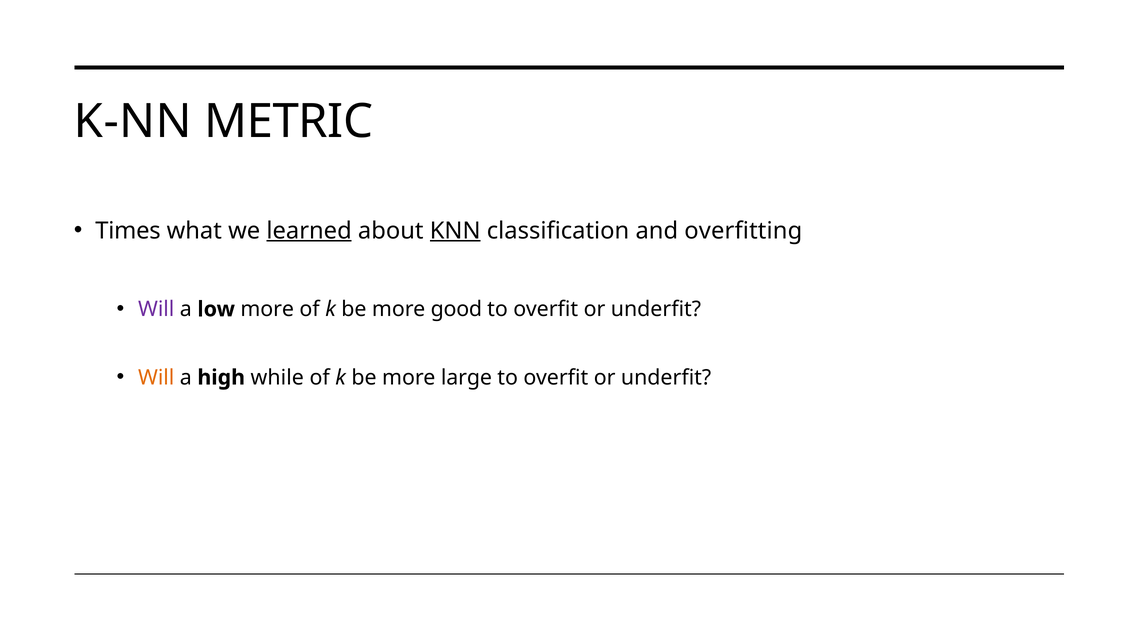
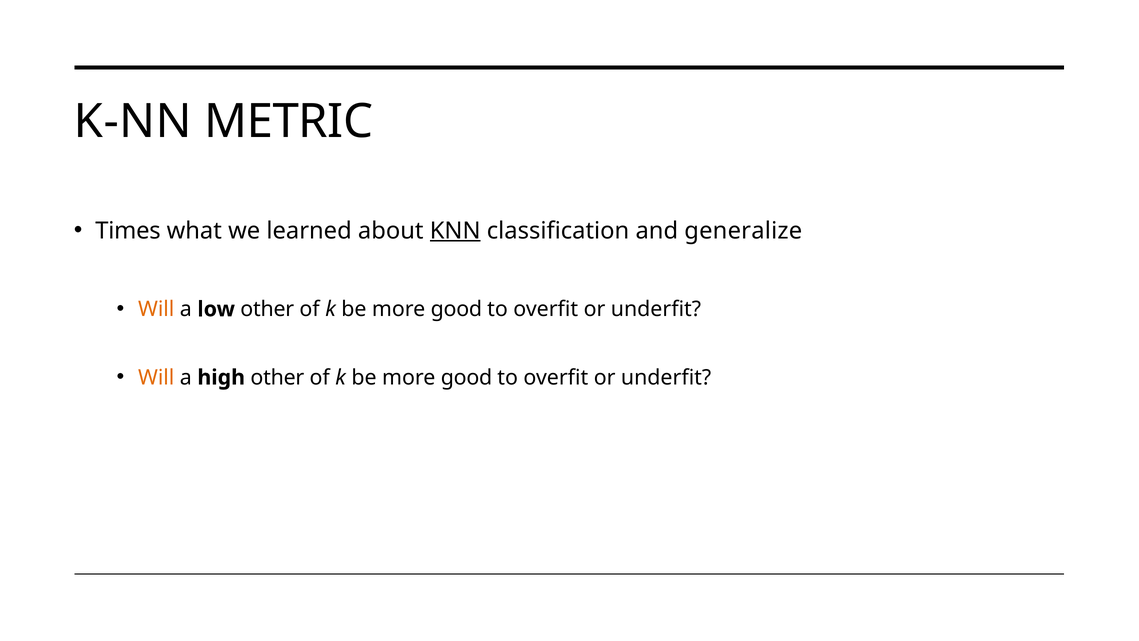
learned underline: present -> none (309, 231)
overfitting: overfitting -> generalize (743, 231)
Will colour: purple -> orange (156, 309)
low more: more -> other (267, 309)
high while: while -> other (277, 377)
large: large -> good (466, 377)
